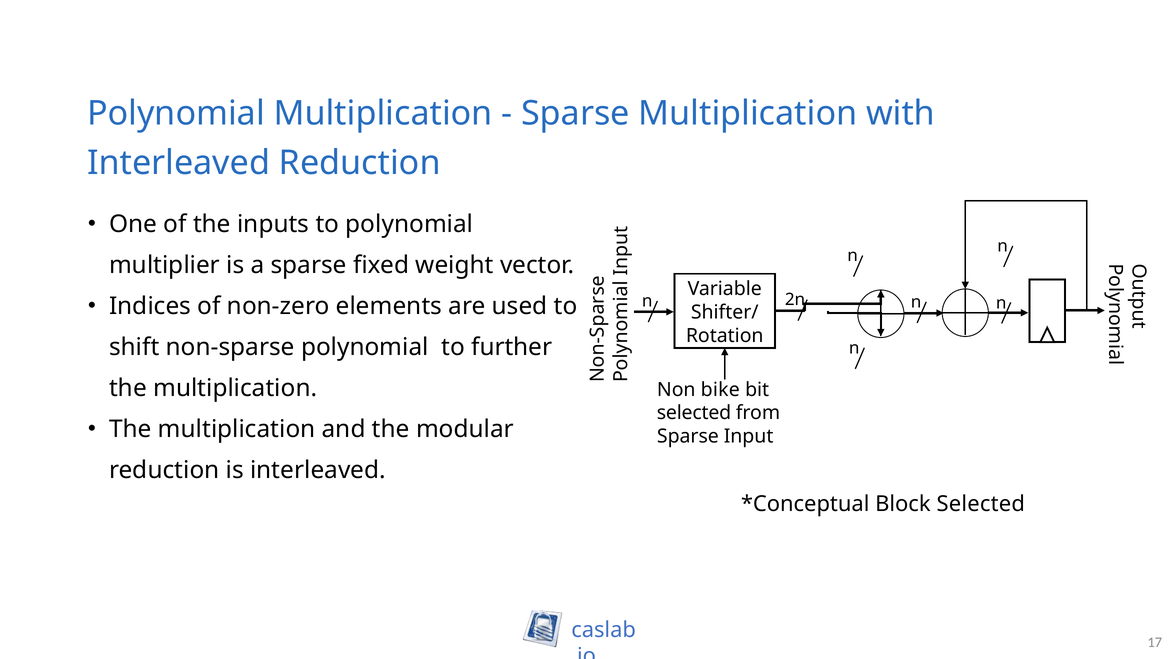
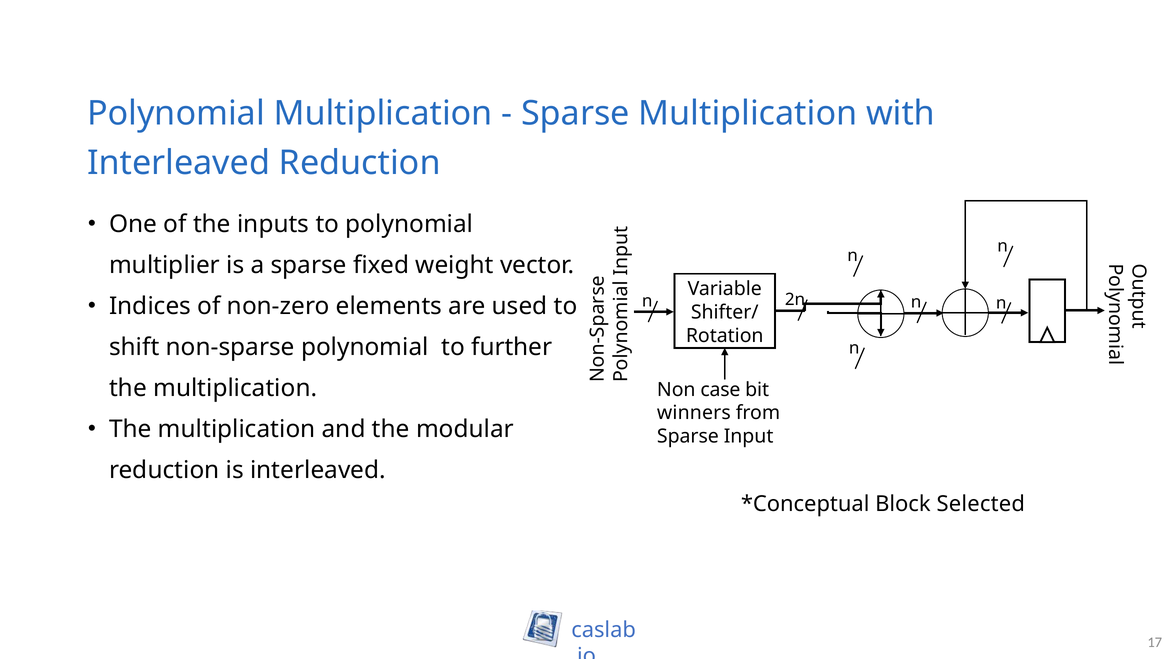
bike: bike -> case (720, 389)
selected: selected -> winners (694, 413)
